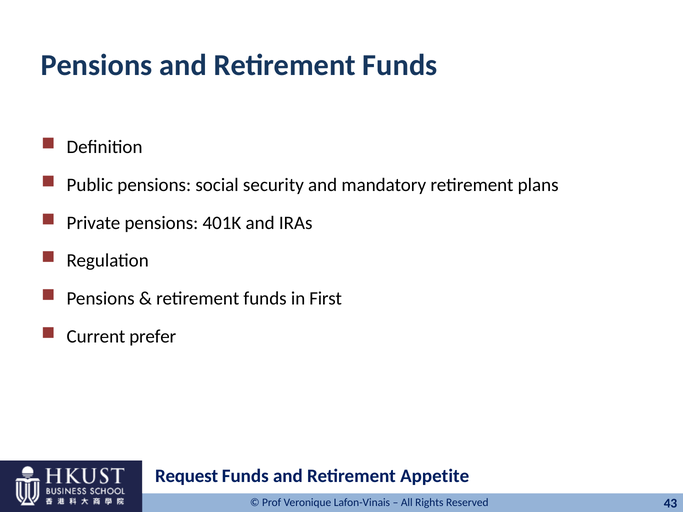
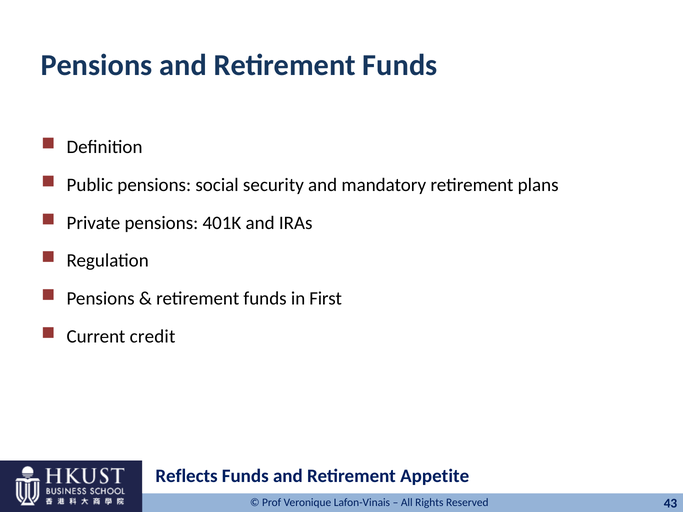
prefer: prefer -> credit (153, 337)
Request: Request -> Reflects (187, 476)
